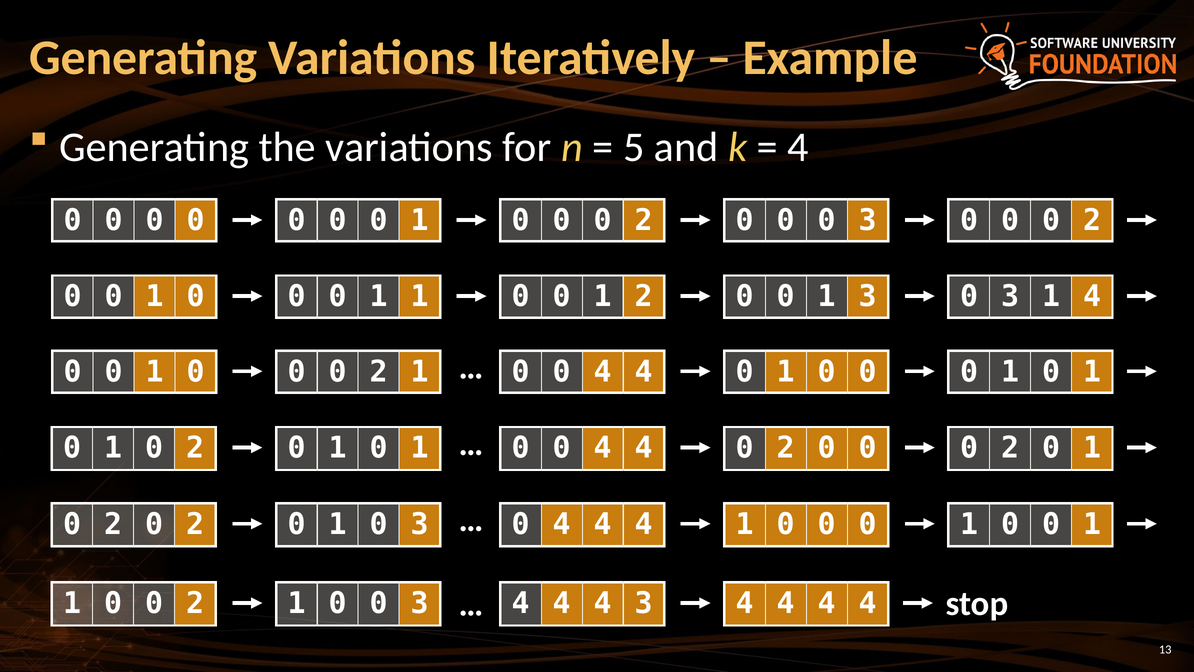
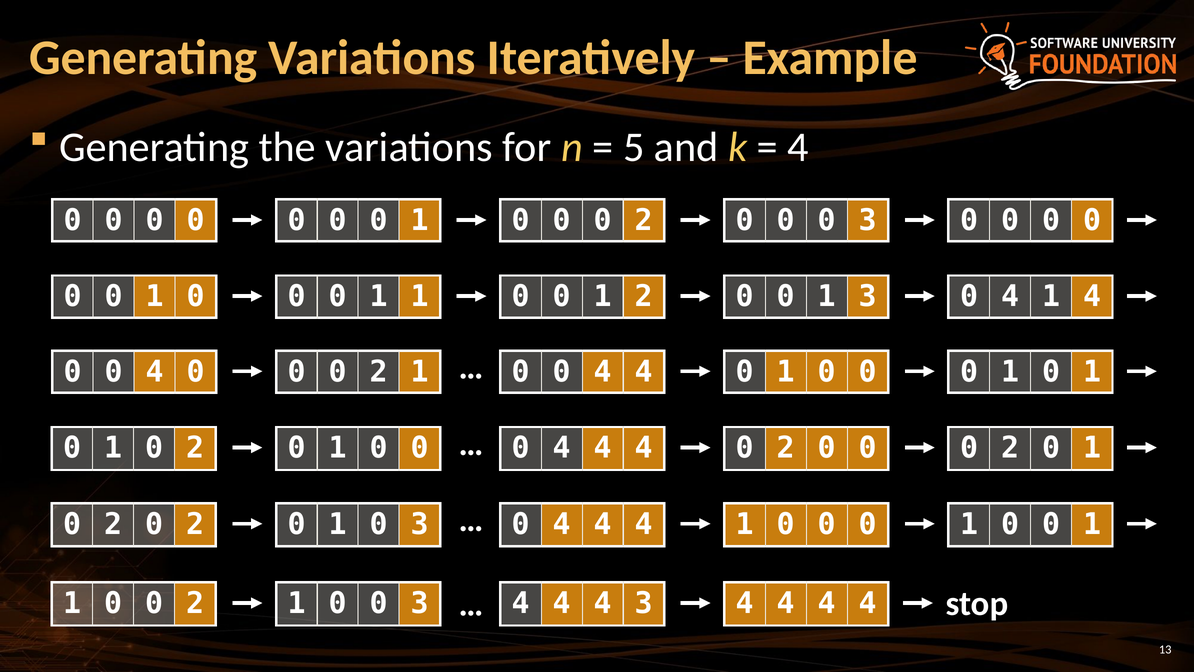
2: 2 -> 0 (1092, 220)
1 3 0 3: 3 -> 4 (1010, 296)
1: 1 -> 4 (155, 372)
1: 1 -> 0 (420, 448)
0: 0 -> 4 (562, 448)
